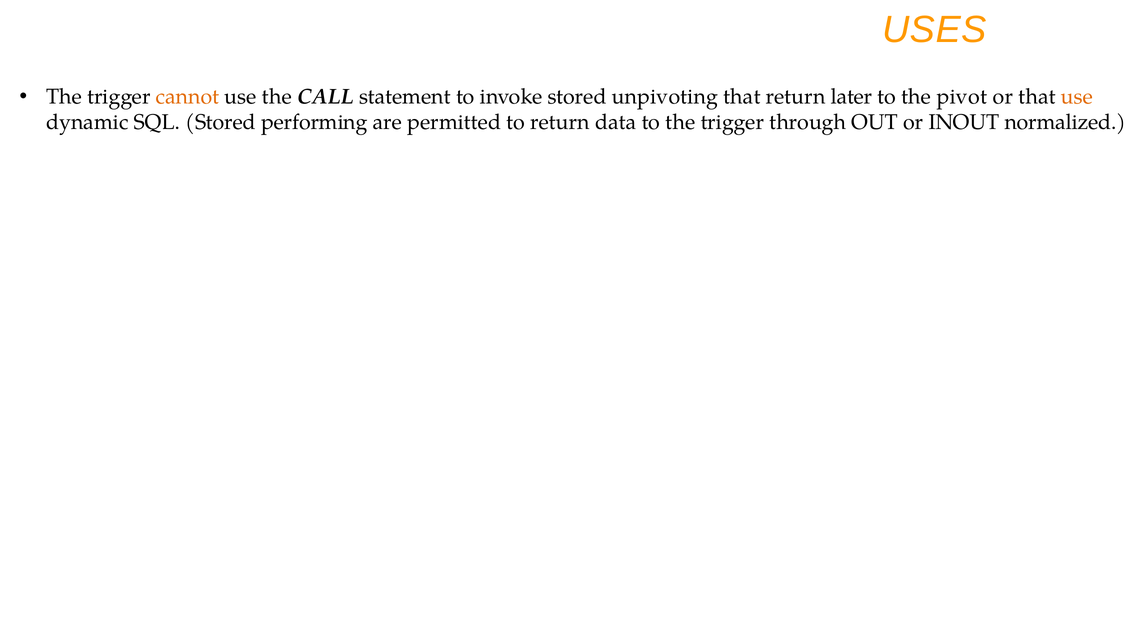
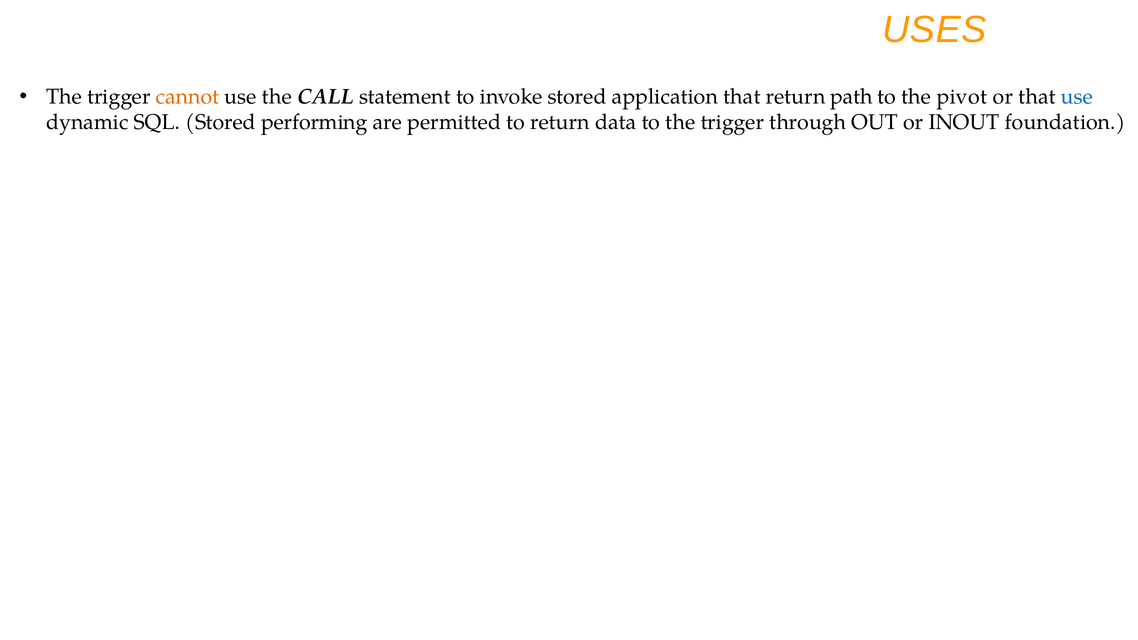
unpivoting: unpivoting -> application (665, 97)
later: later -> path (851, 97)
use colour: orange -> blue (1077, 97)
normalized: normalized -> foundation (1065, 122)
